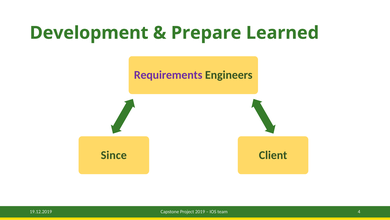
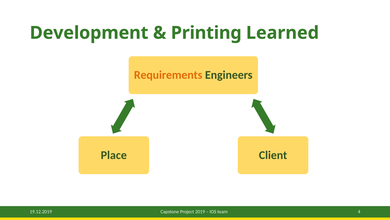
Prepare: Prepare -> Printing (206, 33)
Requirements colour: purple -> orange (168, 75)
Since: Since -> Place (114, 155)
